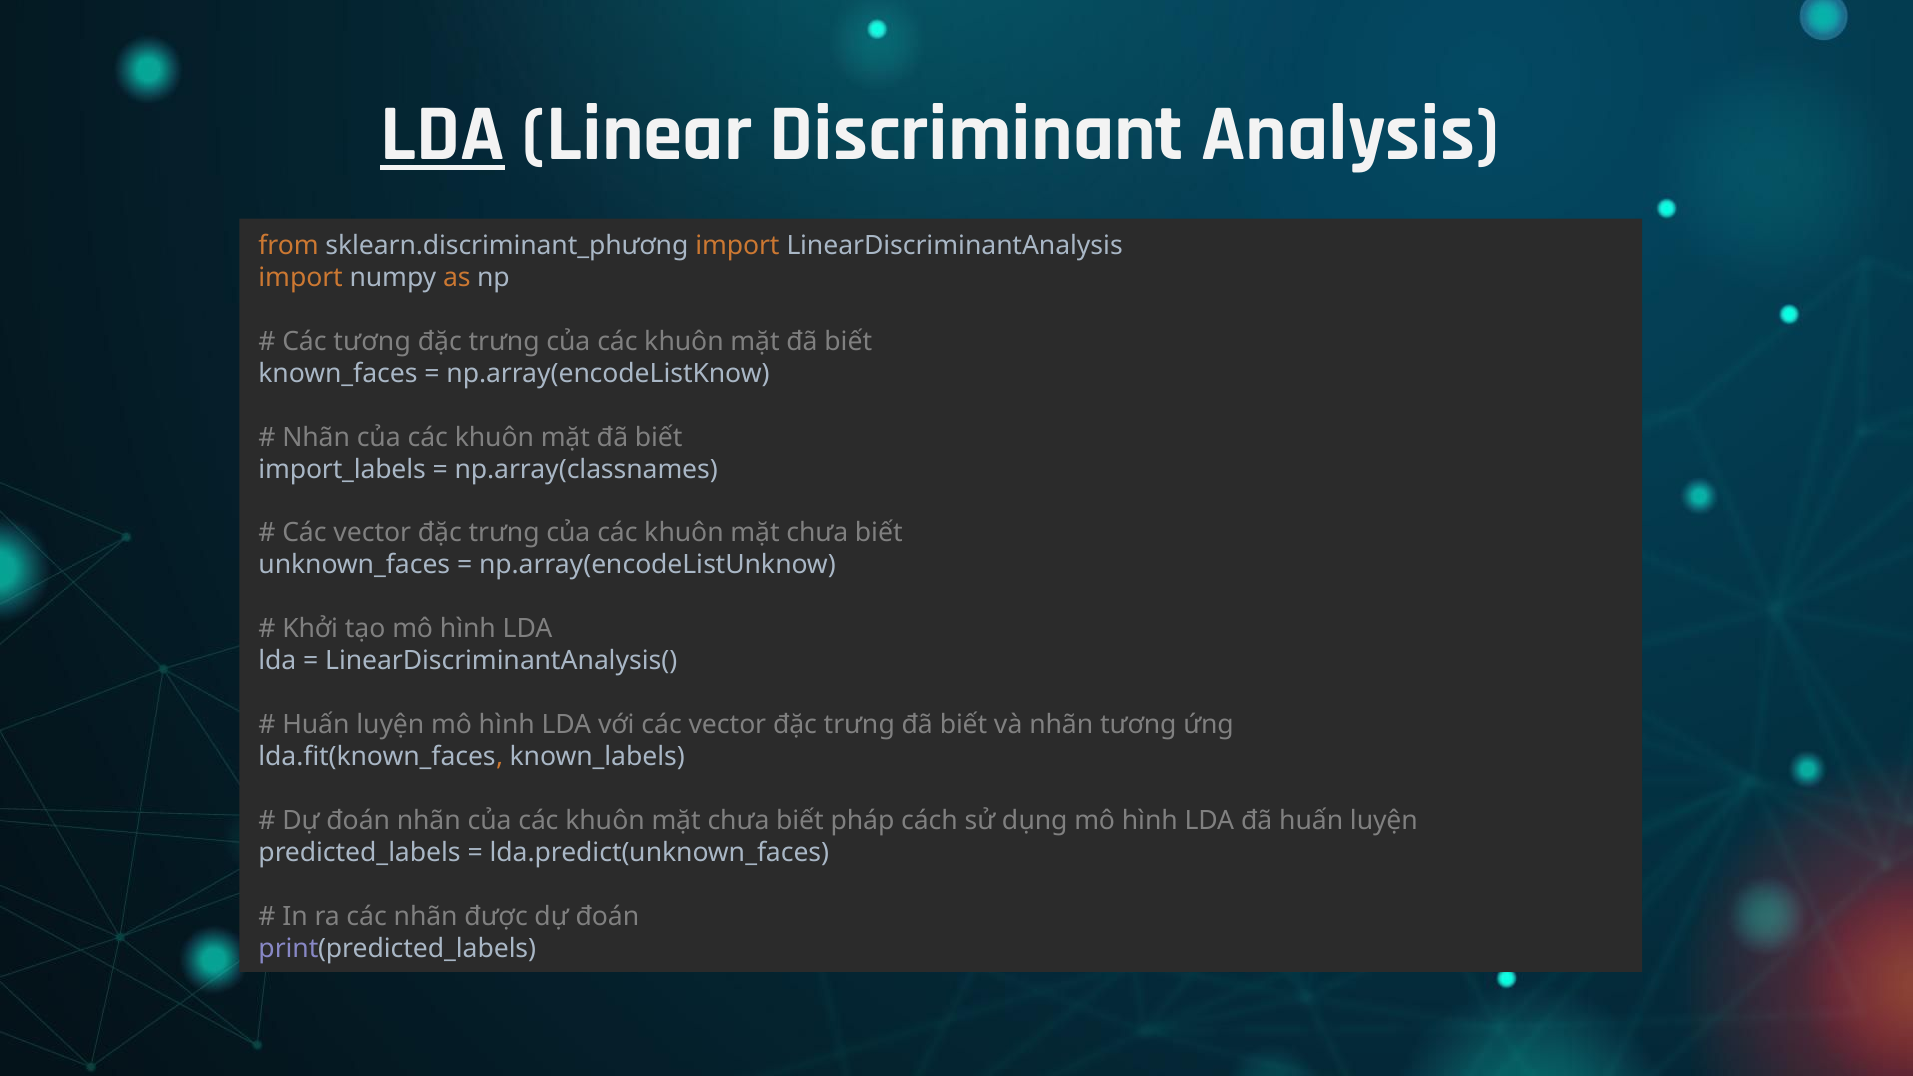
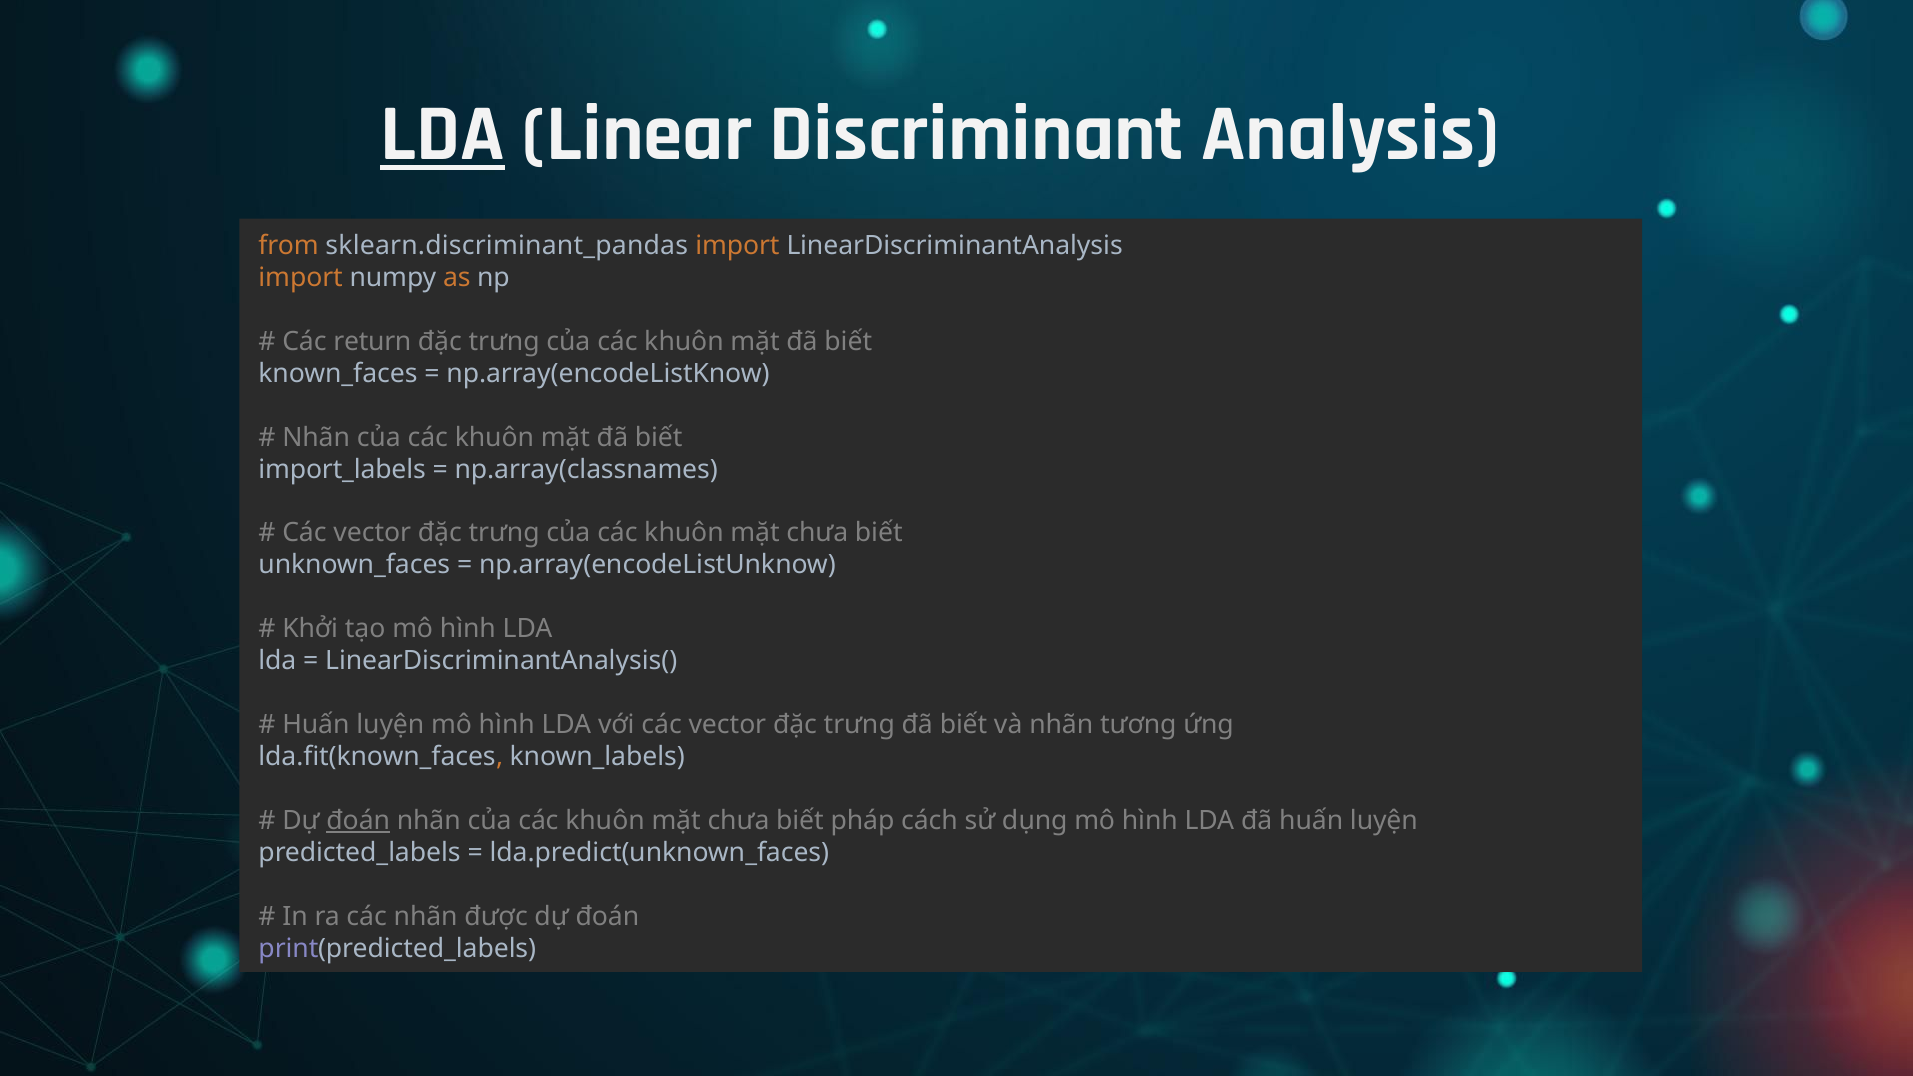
sklearn.discriminant_phương: sklearn.discriminant_phương -> sklearn.discriminant_pandas (507, 246)
Các tương: tương -> return (372, 342)
đoán underline: none -> present (358, 821)
